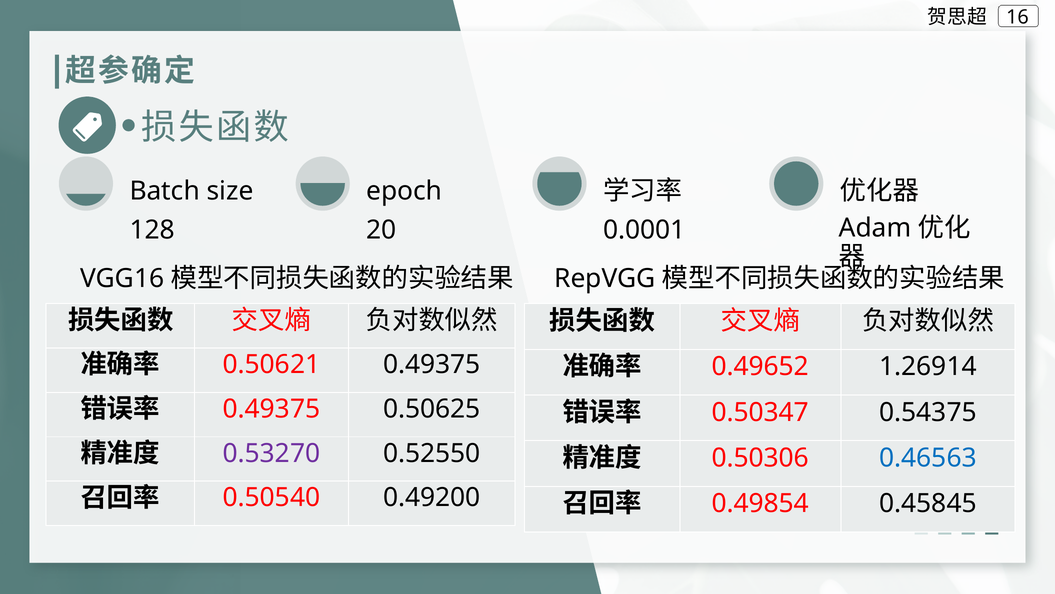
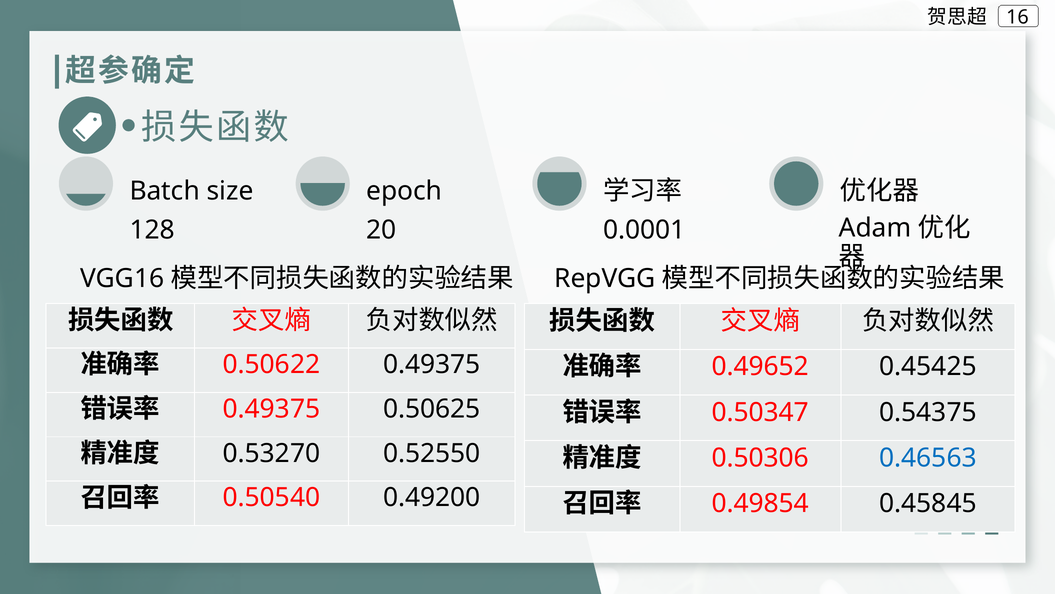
0.50621: 0.50621 -> 0.50622 (271, 364)
1.26914: 1.26914 -> 0.45425 (928, 366)
0.53270 colour: purple -> black (271, 453)
